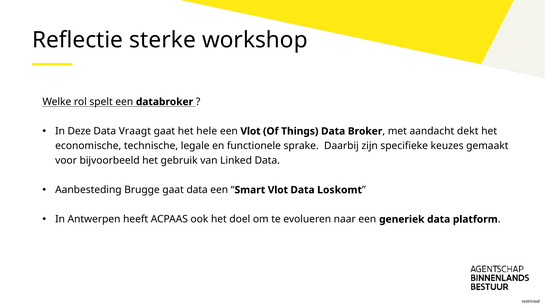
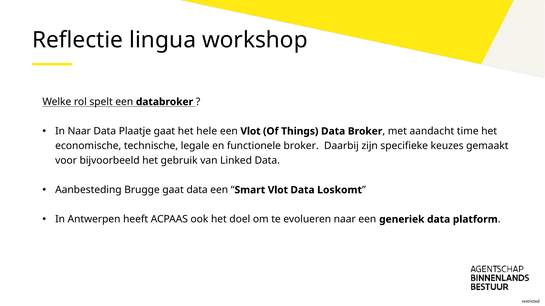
sterke: sterke -> lingua (163, 40)
In Deze: Deze -> Naar (79, 131)
Vraagt: Vraagt -> Plaatje (135, 131)
dekt: dekt -> time (468, 131)
functionele sprake: sprake -> broker (301, 146)
